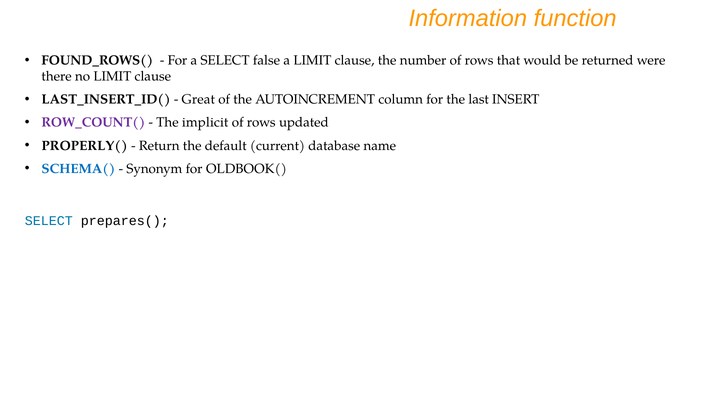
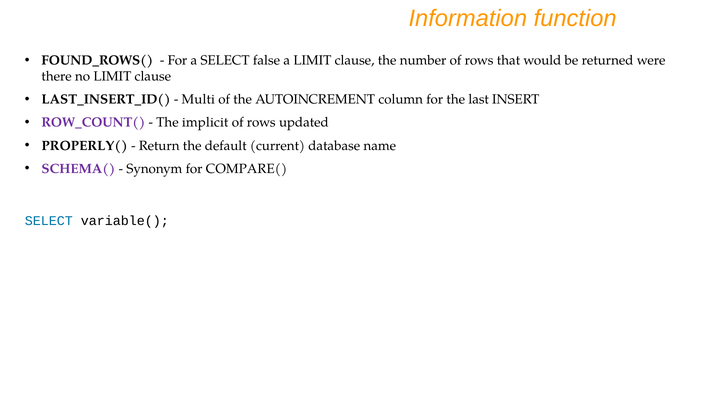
Great: Great -> Multi (198, 99)
SCHEMA( colour: blue -> purple (78, 169)
OLDBOOK(: OLDBOOK( -> COMPARE( (246, 169)
prepares(: prepares( -> variable( (125, 221)
